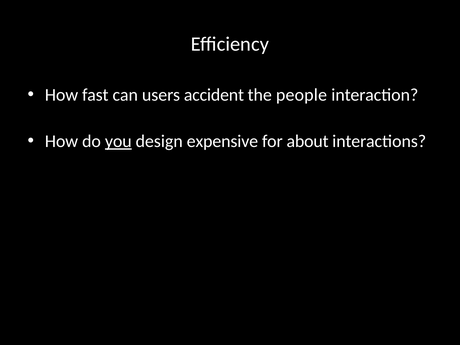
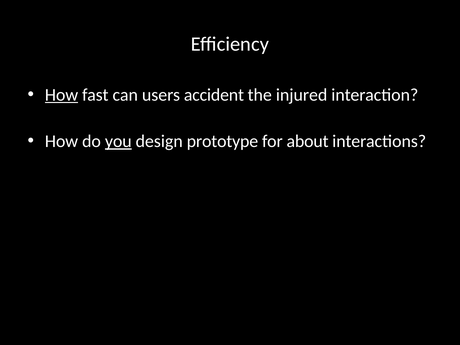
How underline: none -> present (61, 95)
people: people -> injured (302, 95)
expensive: expensive -> prototype (222, 141)
